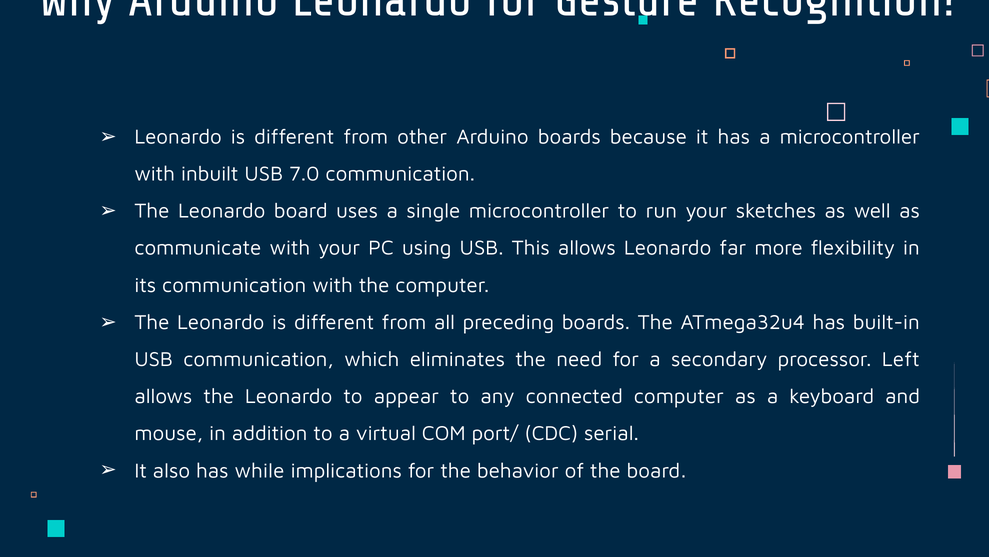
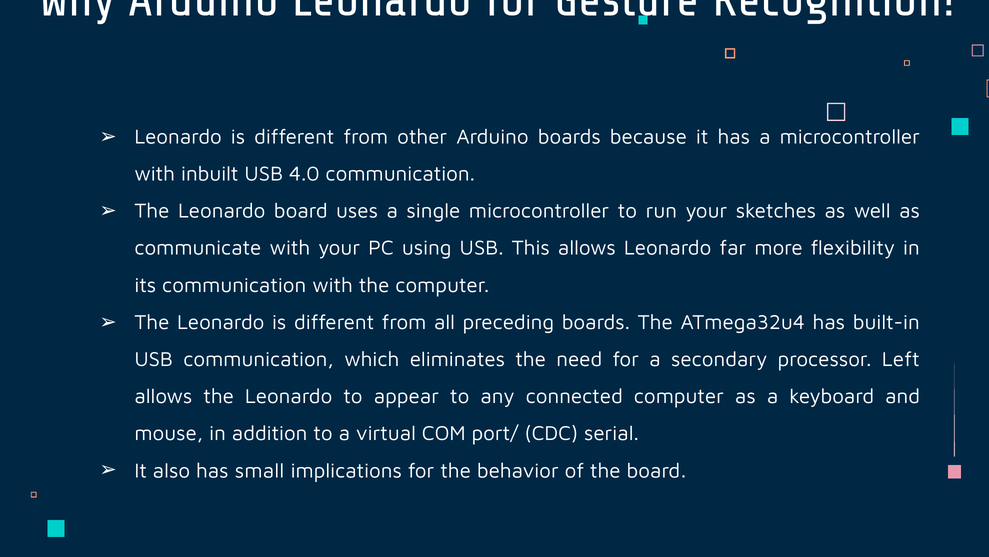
7.0: 7.0 -> 4.0 (304, 174)
while: while -> small (259, 470)
